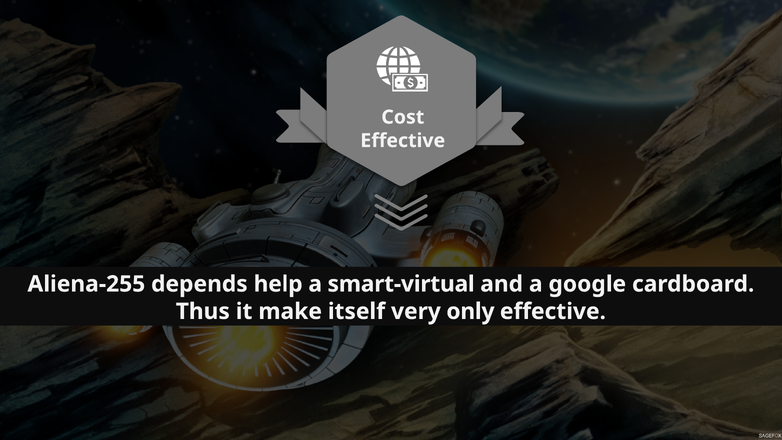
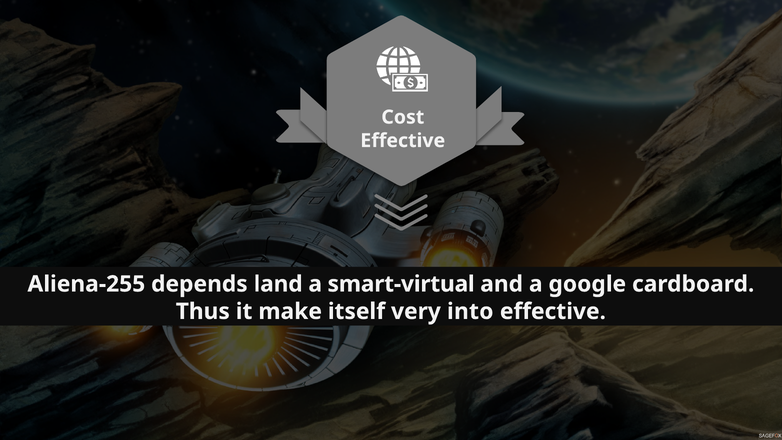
help: help -> land (278, 284)
only: only -> into (470, 311)
